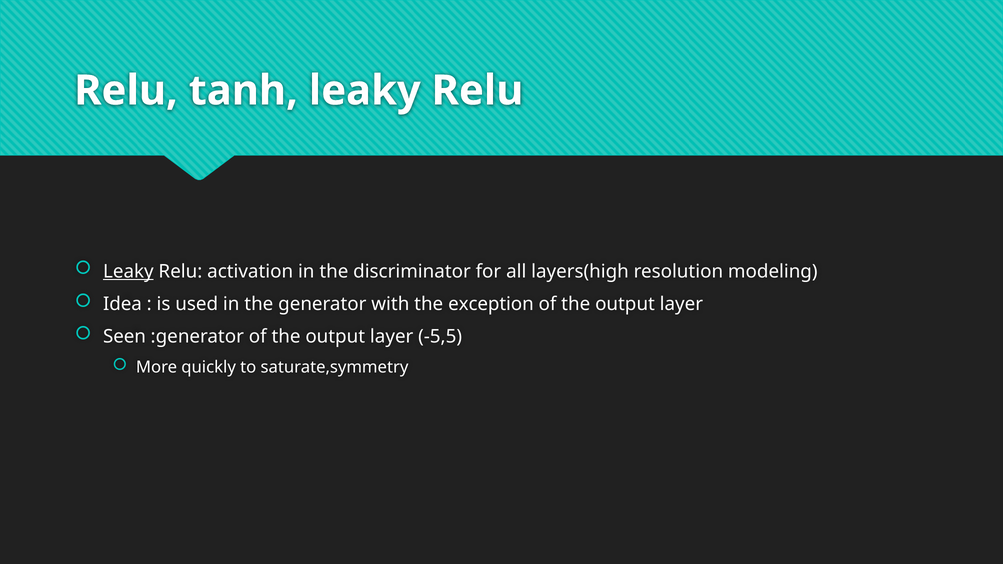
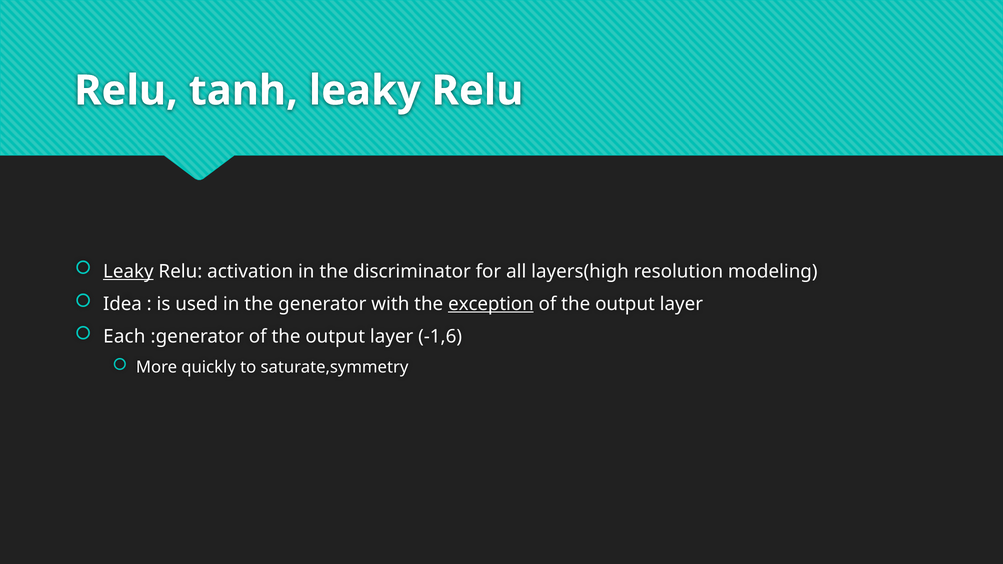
exception underline: none -> present (491, 304)
Seen: Seen -> Each (124, 337)
-5,5: -5,5 -> -1,6 (440, 337)
